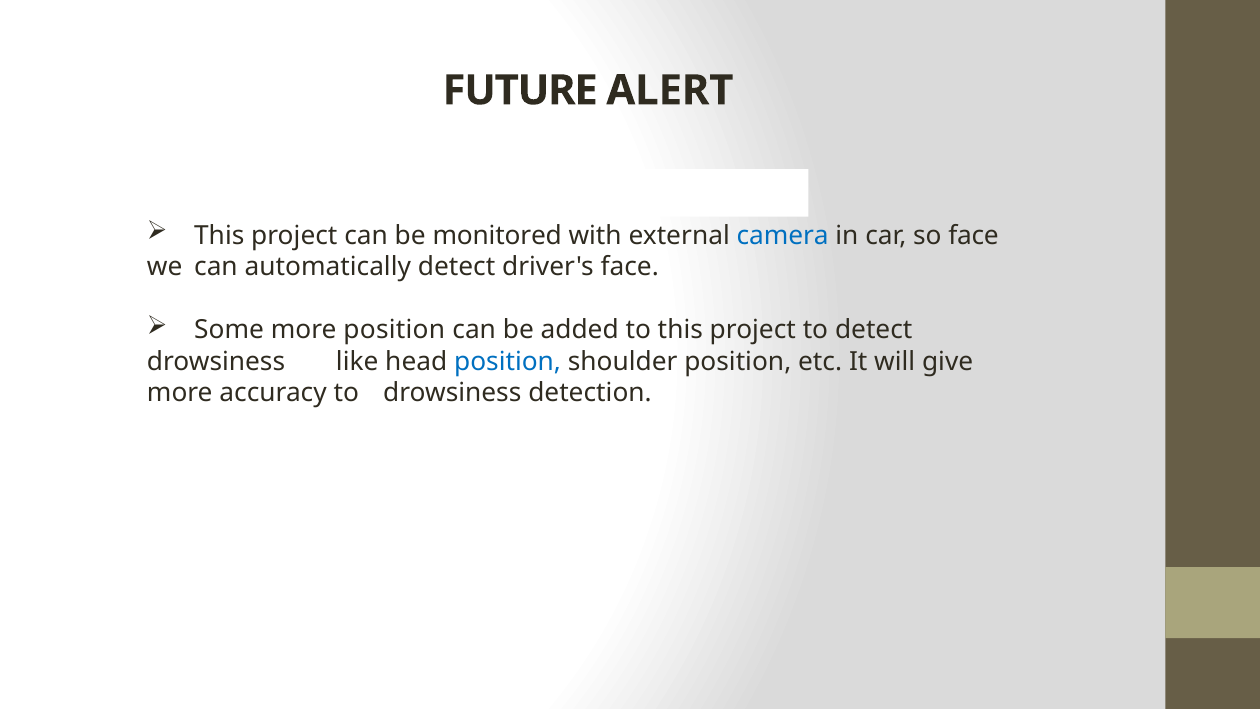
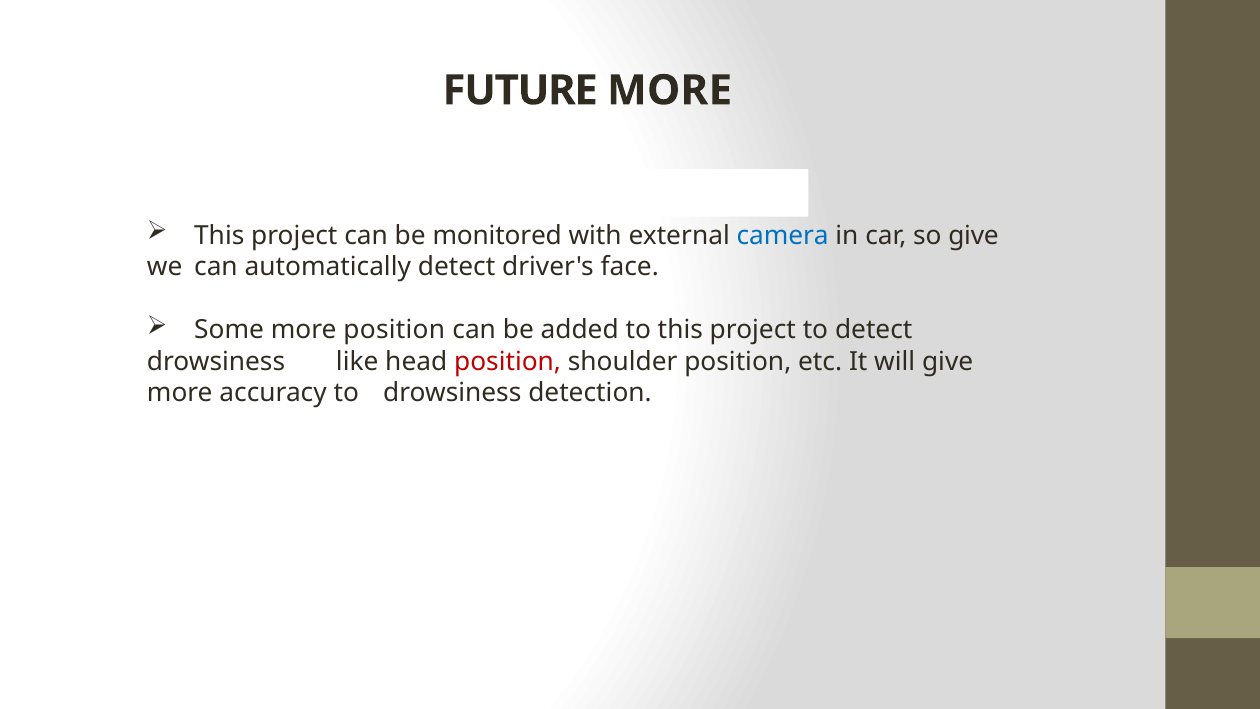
FUTURE ALERT: ALERT -> MORE (670, 90)
so face: face -> give (974, 235)
position colour: blue -> red (508, 361)
